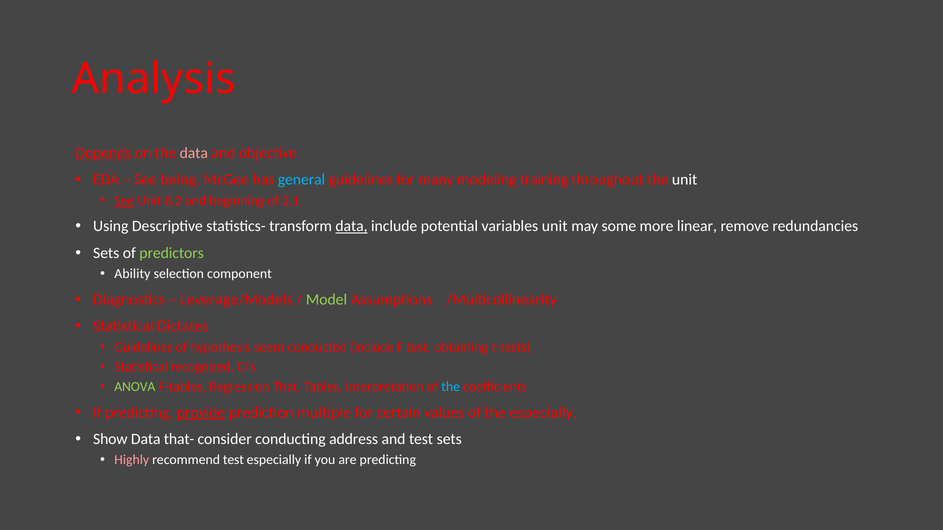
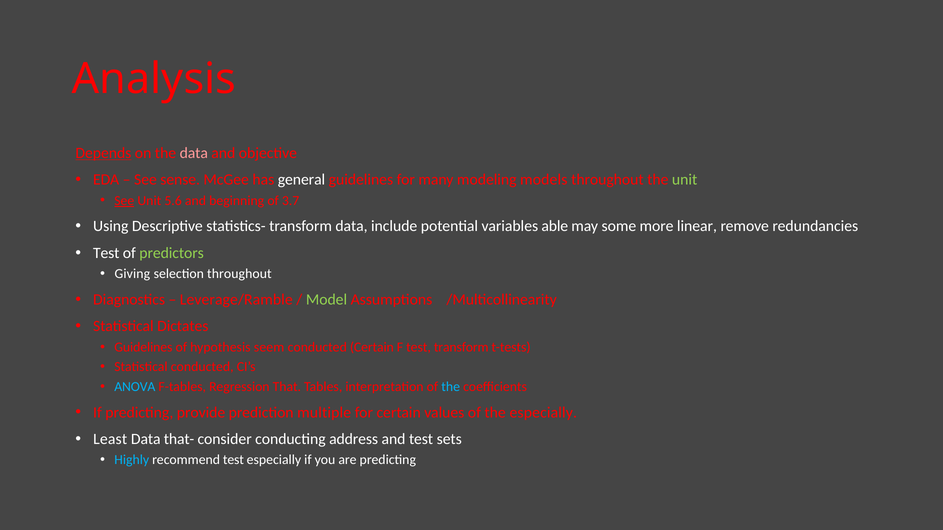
being: being -> sense (180, 180)
general colour: light blue -> white (301, 180)
training: training -> models (544, 180)
unit colour: white -> light green (685, 180)
8.2: 8.2 -> 5.6 (173, 201)
2.1: 2.1 -> 3.7 (291, 201)
data underline: present -> none (351, 226)
variables unit: unit -> able (555, 226)
Sets: Sets -> Test (106, 253)
Ability: Ability -> Giving (132, 274)
selection component: component -> throughout (239, 274)
Leverage/Models: Leverage/Models -> Leverage/Ramble (236, 300)
conducted Include: Include -> Certain (372, 347)
test obtaining: obtaining -> transform (461, 347)
Statistical recognized: recognized -> conducted (202, 367)
ANOVA colour: light green -> light blue (135, 387)
provide underline: present -> none (201, 413)
Show: Show -> Least (110, 439)
Highly colour: pink -> light blue (132, 460)
